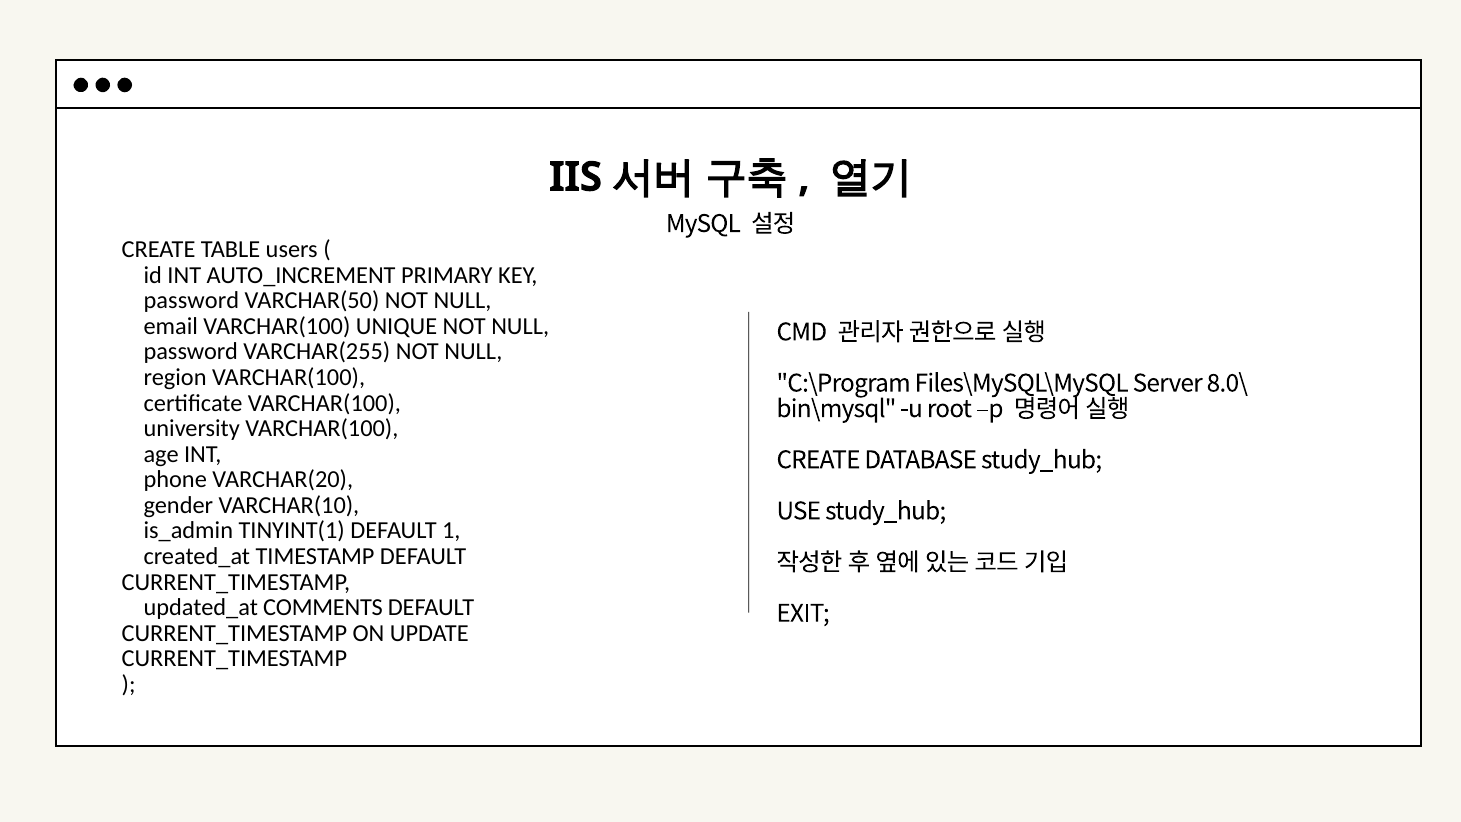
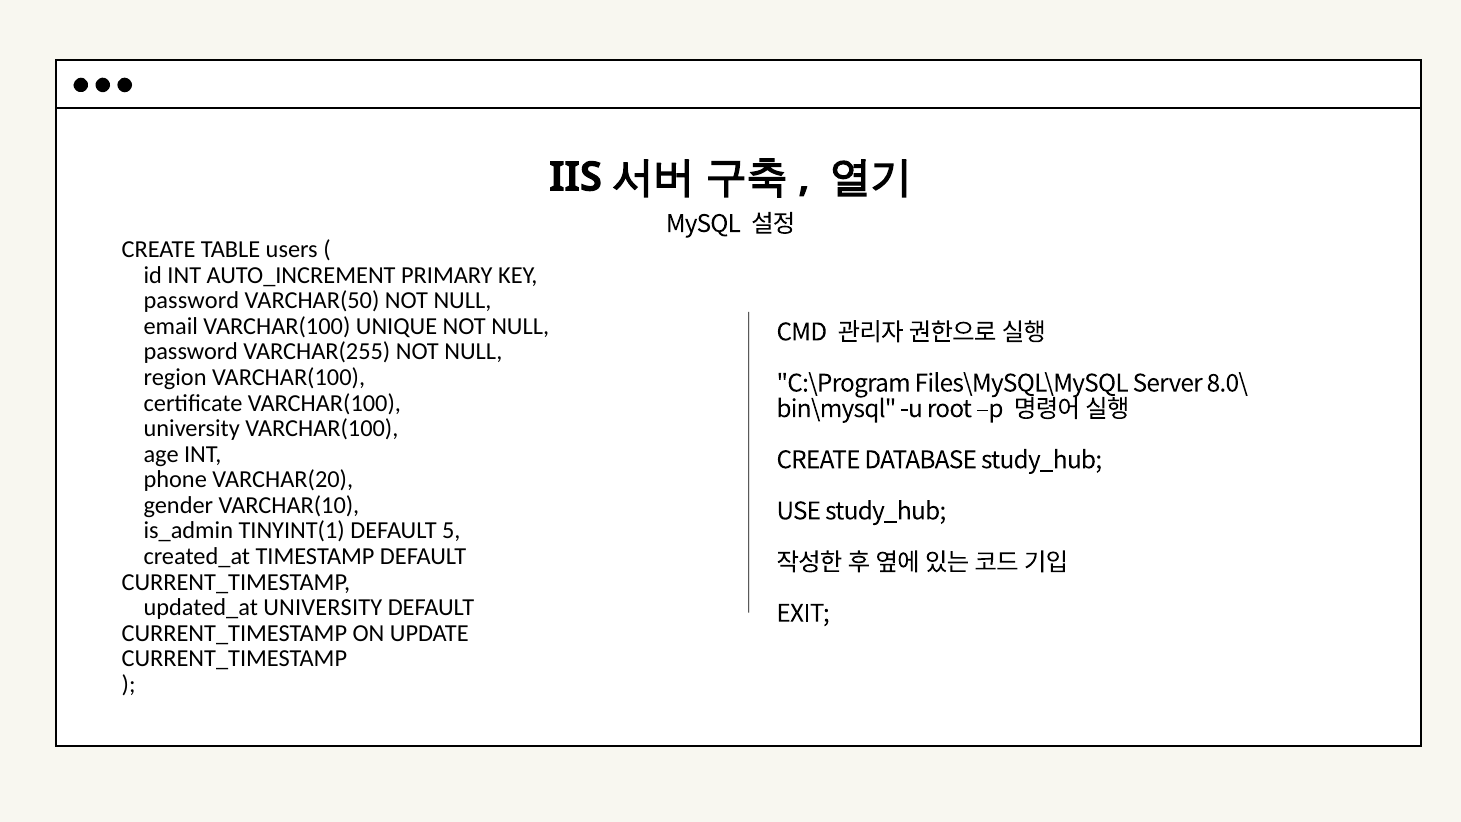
1: 1 -> 5 (451, 531)
updated_at COMMENTS: COMMENTS -> UNIVERSITY (323, 607)
